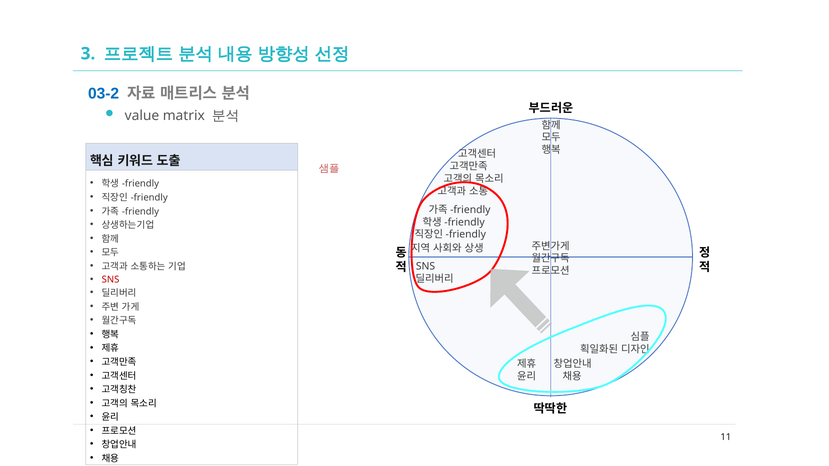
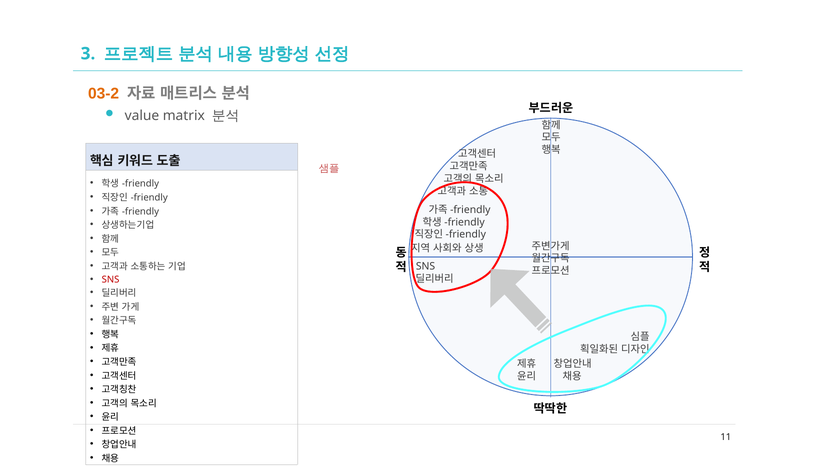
03-2 colour: blue -> orange (104, 94)
